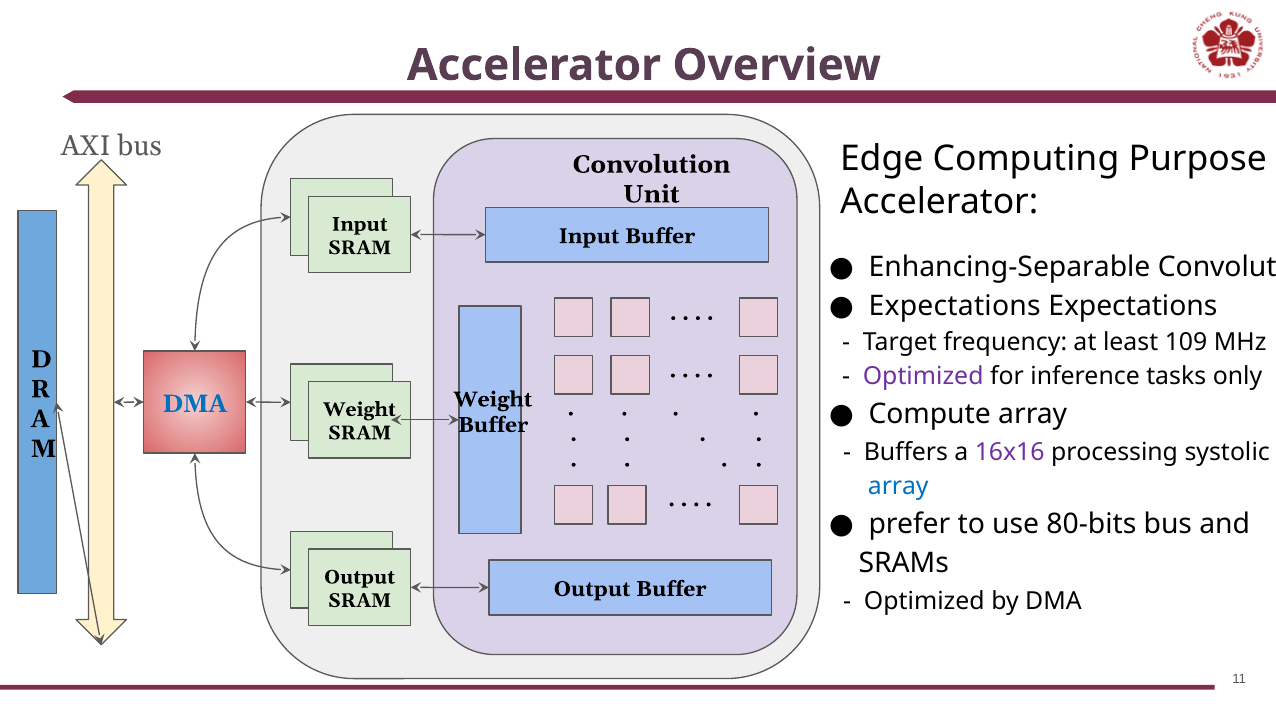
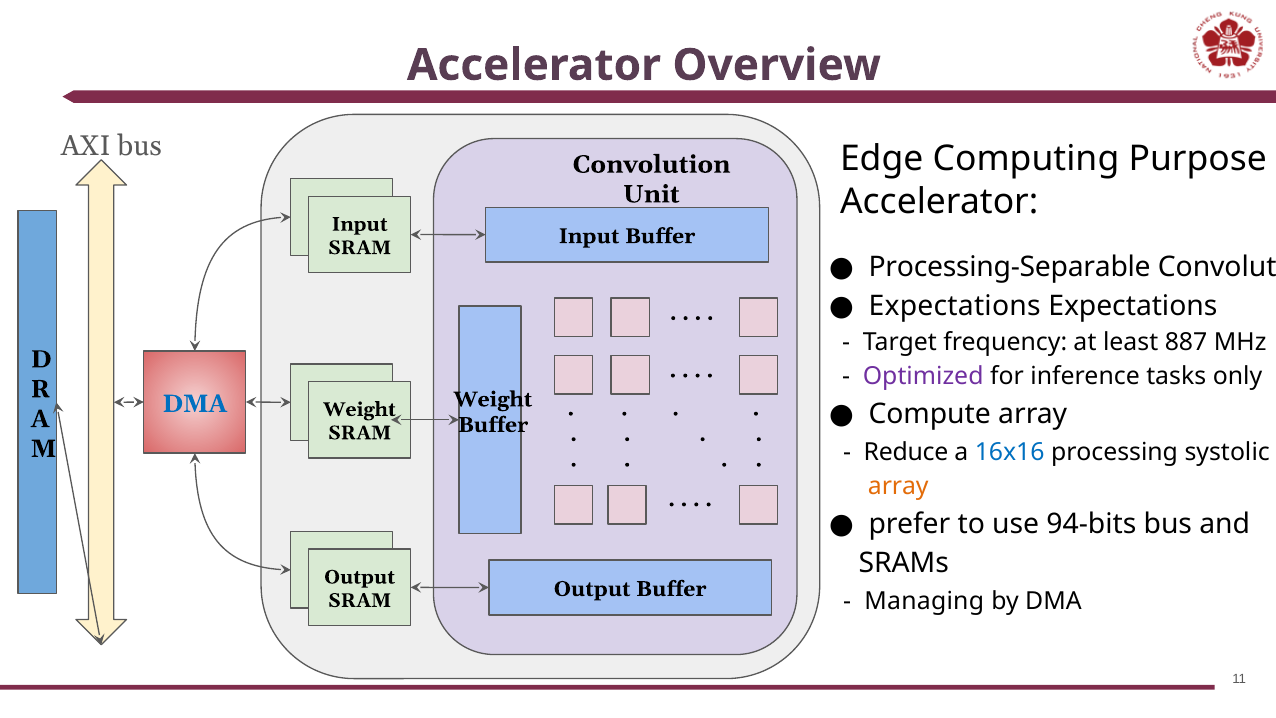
Enhancing-Separable: Enhancing-Separable -> Processing-Separable (1010, 267)
109: 109 -> 887 (1186, 342)
Buffers: Buffers -> Reduce (906, 452)
16x16 colour: purple -> blue (1010, 452)
array colour: blue -> orange (898, 487)
80-bits: 80-bits -> 94-bits (1091, 524)
Optimized: Optimized -> Managing (924, 601)
